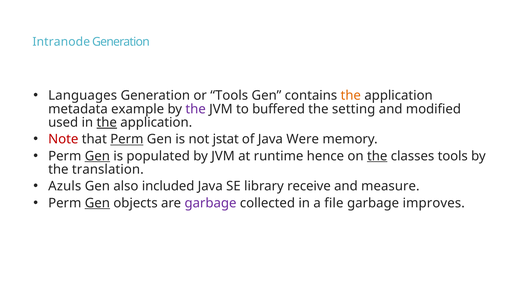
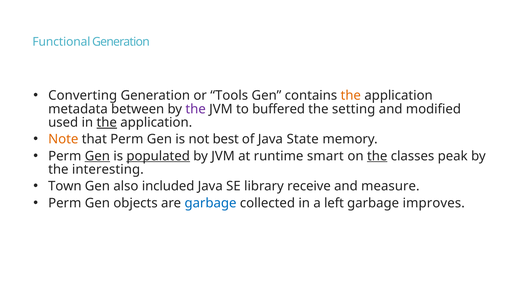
Intranode: Intranode -> Functional (61, 42)
Languages: Languages -> Converting (83, 95)
example: example -> between (138, 109)
Note colour: red -> orange (63, 139)
Perm underline: present -> none (127, 139)
jstat: jstat -> best (226, 139)
Were: Were -> State (303, 139)
populated underline: none -> present (158, 156)
hence: hence -> smart (325, 156)
classes tools: tools -> peak (453, 156)
translation: translation -> interesting (108, 169)
Azuls: Azuls -> Town (65, 186)
Gen underline: present -> none (97, 203)
garbage colour: purple -> blue (210, 203)
file: file -> left (334, 203)
